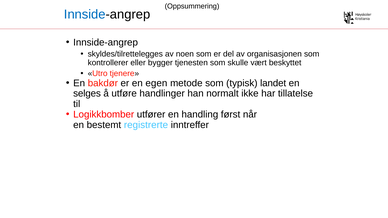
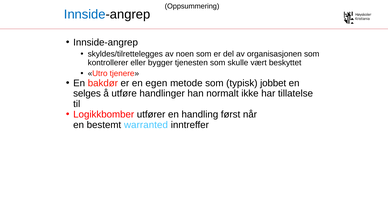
landet: landet -> jobbet (273, 83)
registrerte: registrerte -> warranted (146, 125)
